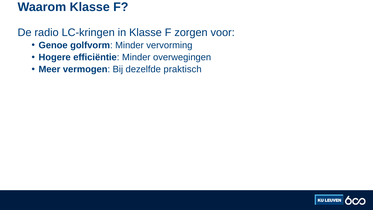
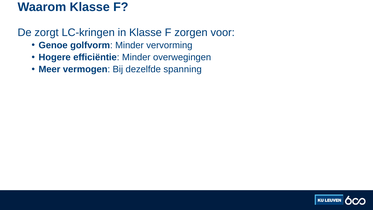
radio: radio -> zorgt (47, 32)
praktisch: praktisch -> spanning (183, 69)
